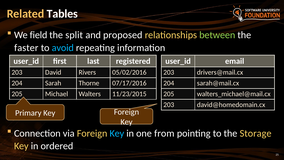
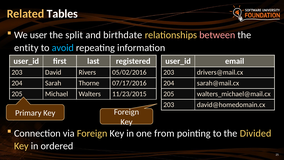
field: field -> user (39, 35)
proposed: proposed -> birthdate (123, 35)
between colour: light green -> pink (217, 35)
faster: faster -> entity (26, 48)
Key colour: light blue -> white (117, 133)
Storage: Storage -> Divided (256, 133)
